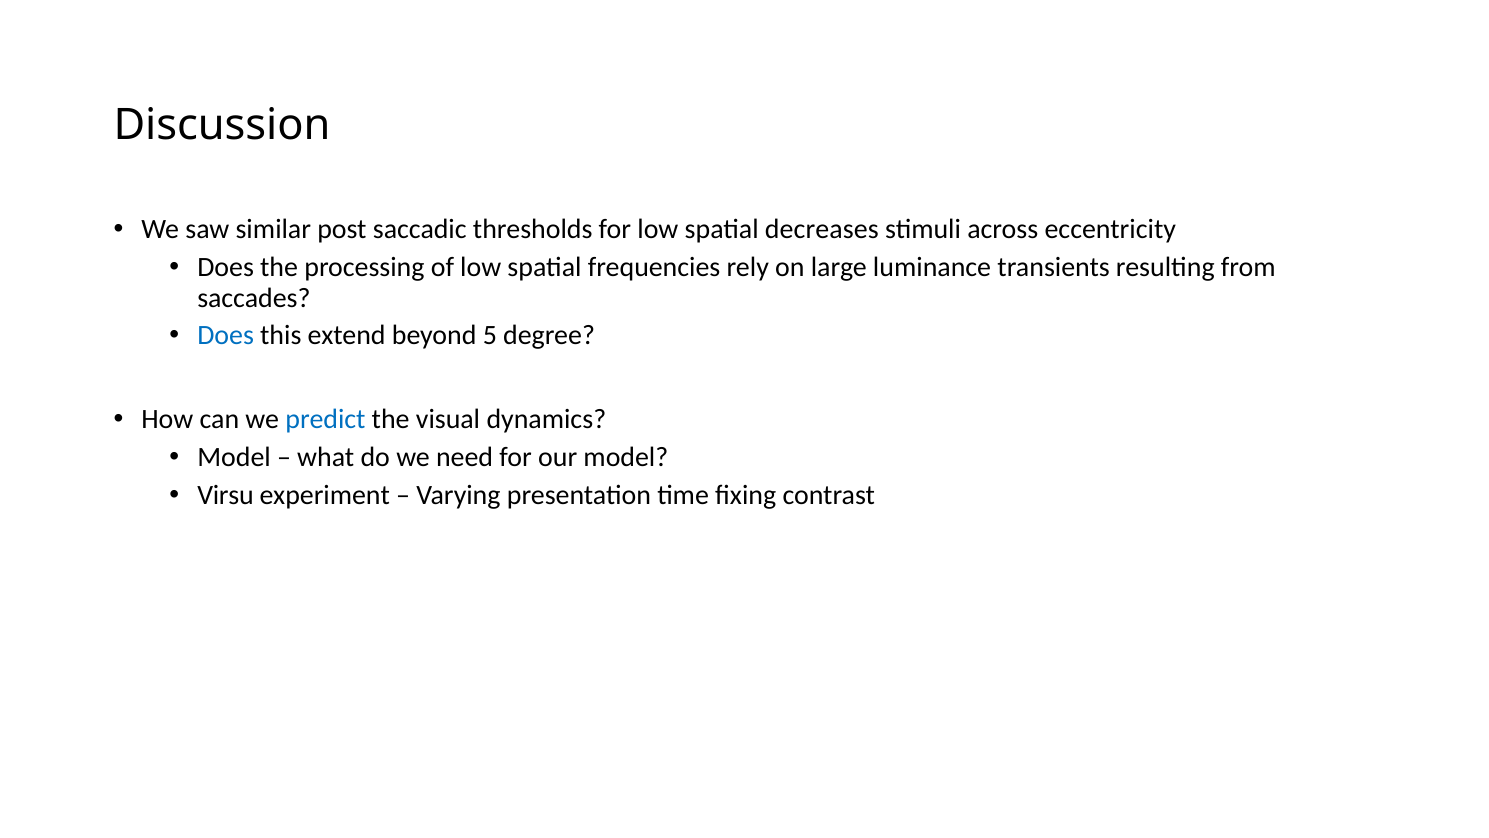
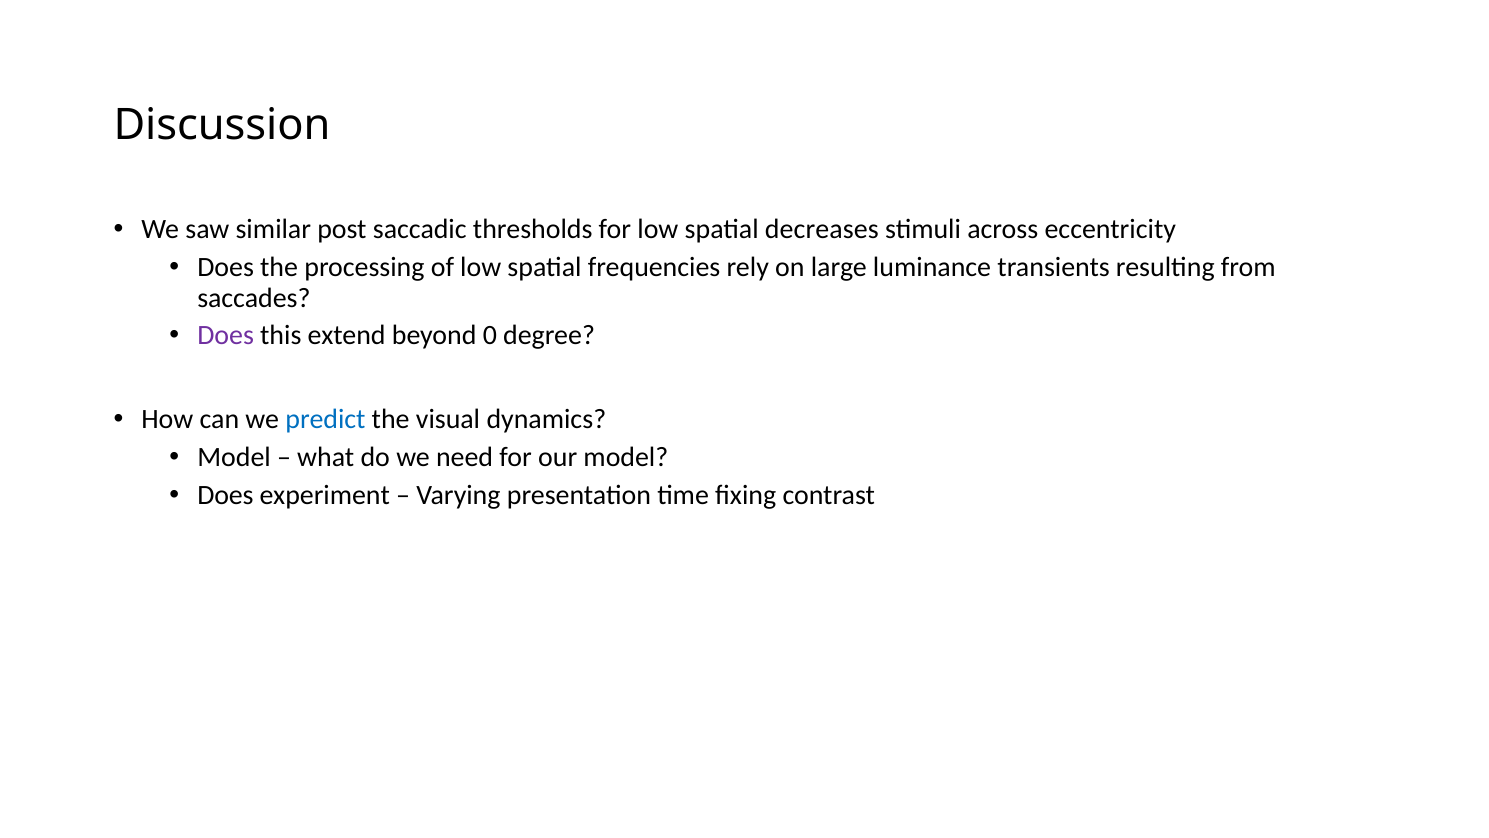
Does colour: blue -> purple (226, 336)
5: 5 -> 0 (490, 336)
Virsu: Virsu -> Does (225, 495)
